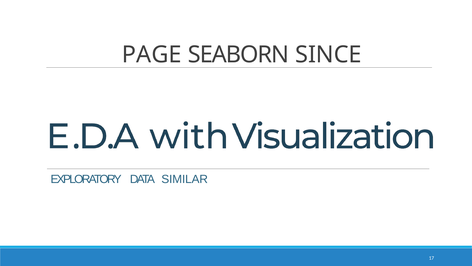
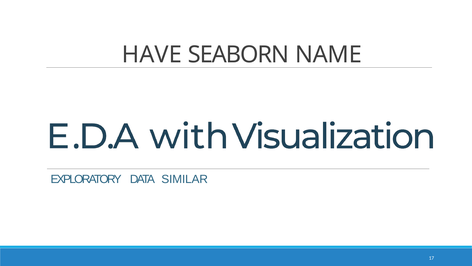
PAGE: PAGE -> HAVE (152, 55)
SINCE: SINCE -> NAME (328, 55)
